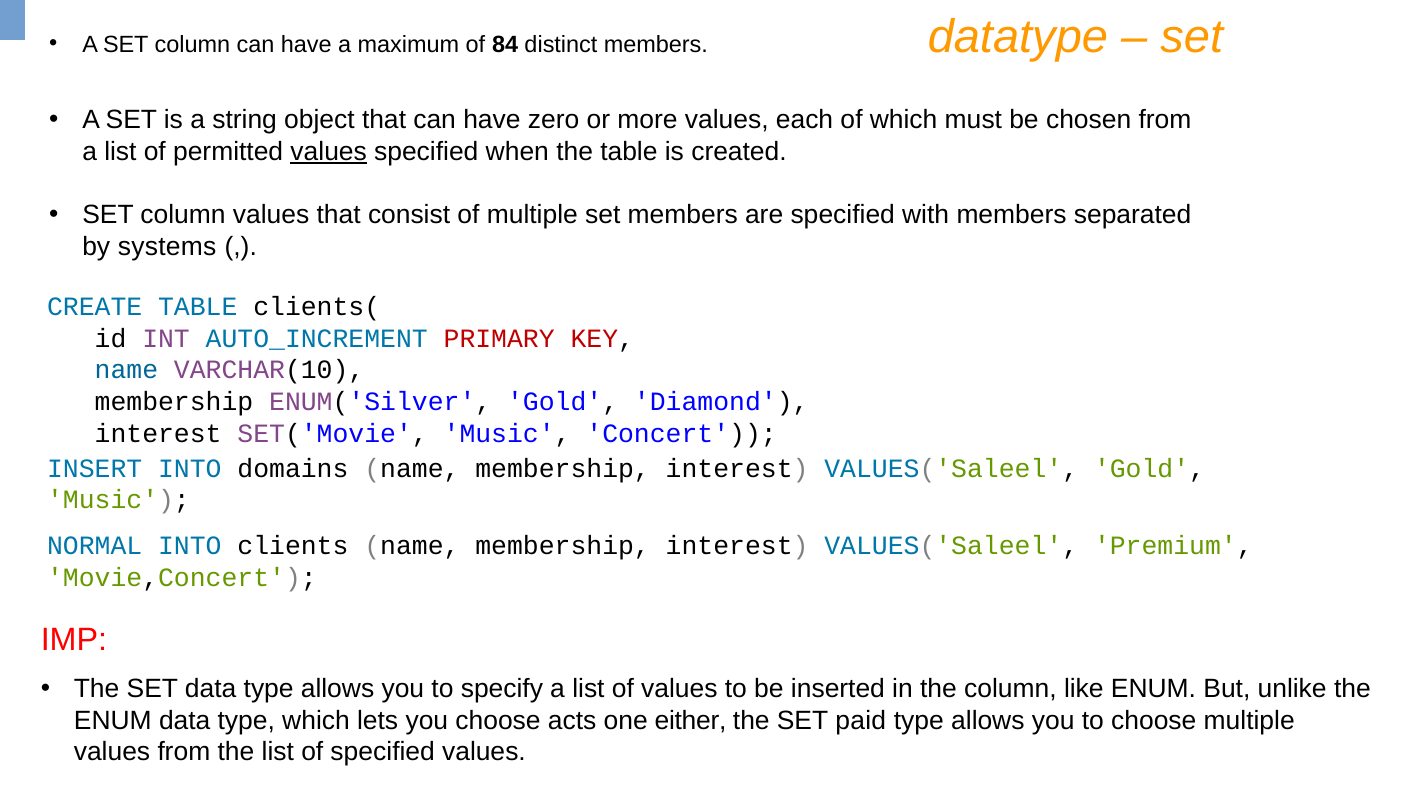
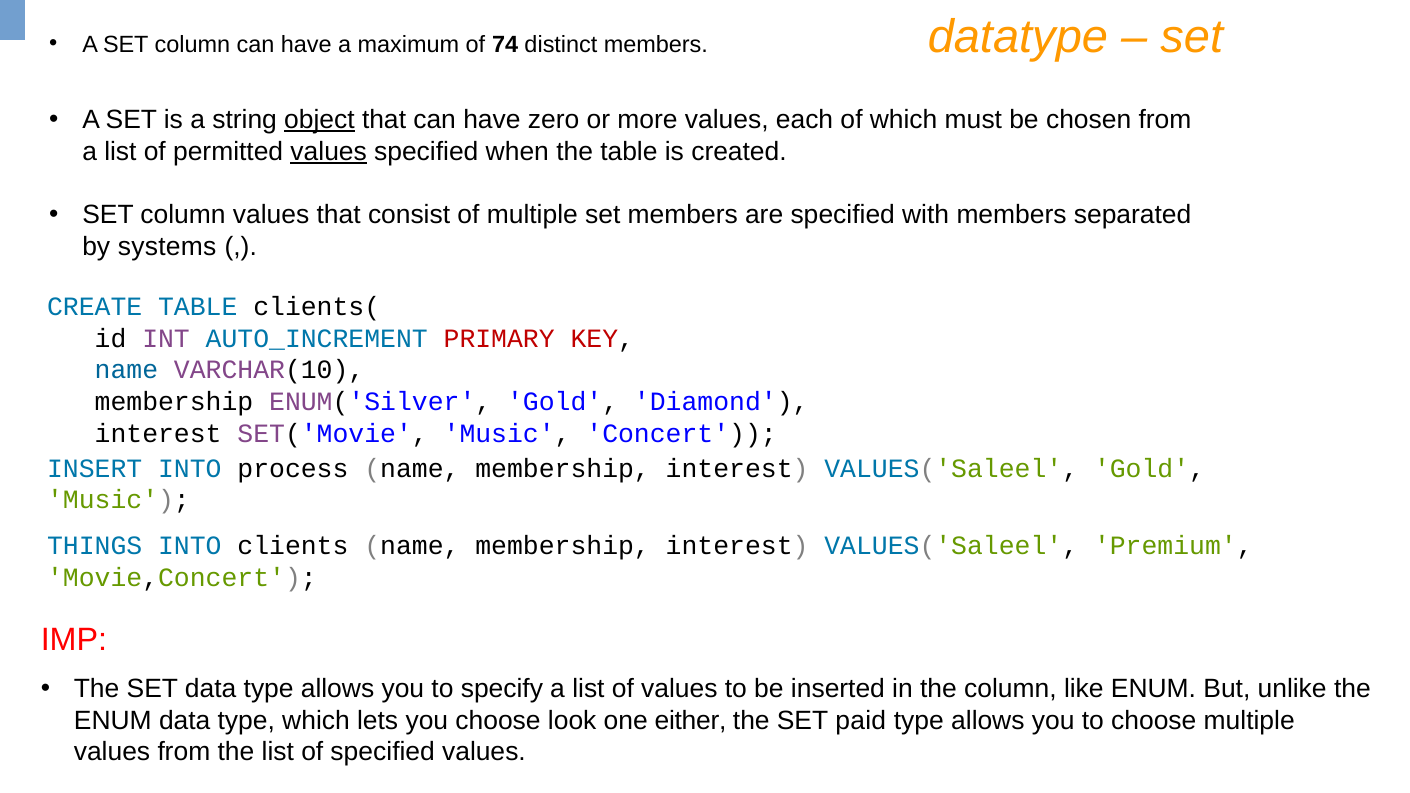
84: 84 -> 74 (505, 45)
object underline: none -> present (319, 120)
domains: domains -> process (293, 468)
NORMAL: NORMAL -> THINGS (95, 546)
acts: acts -> look (572, 721)
